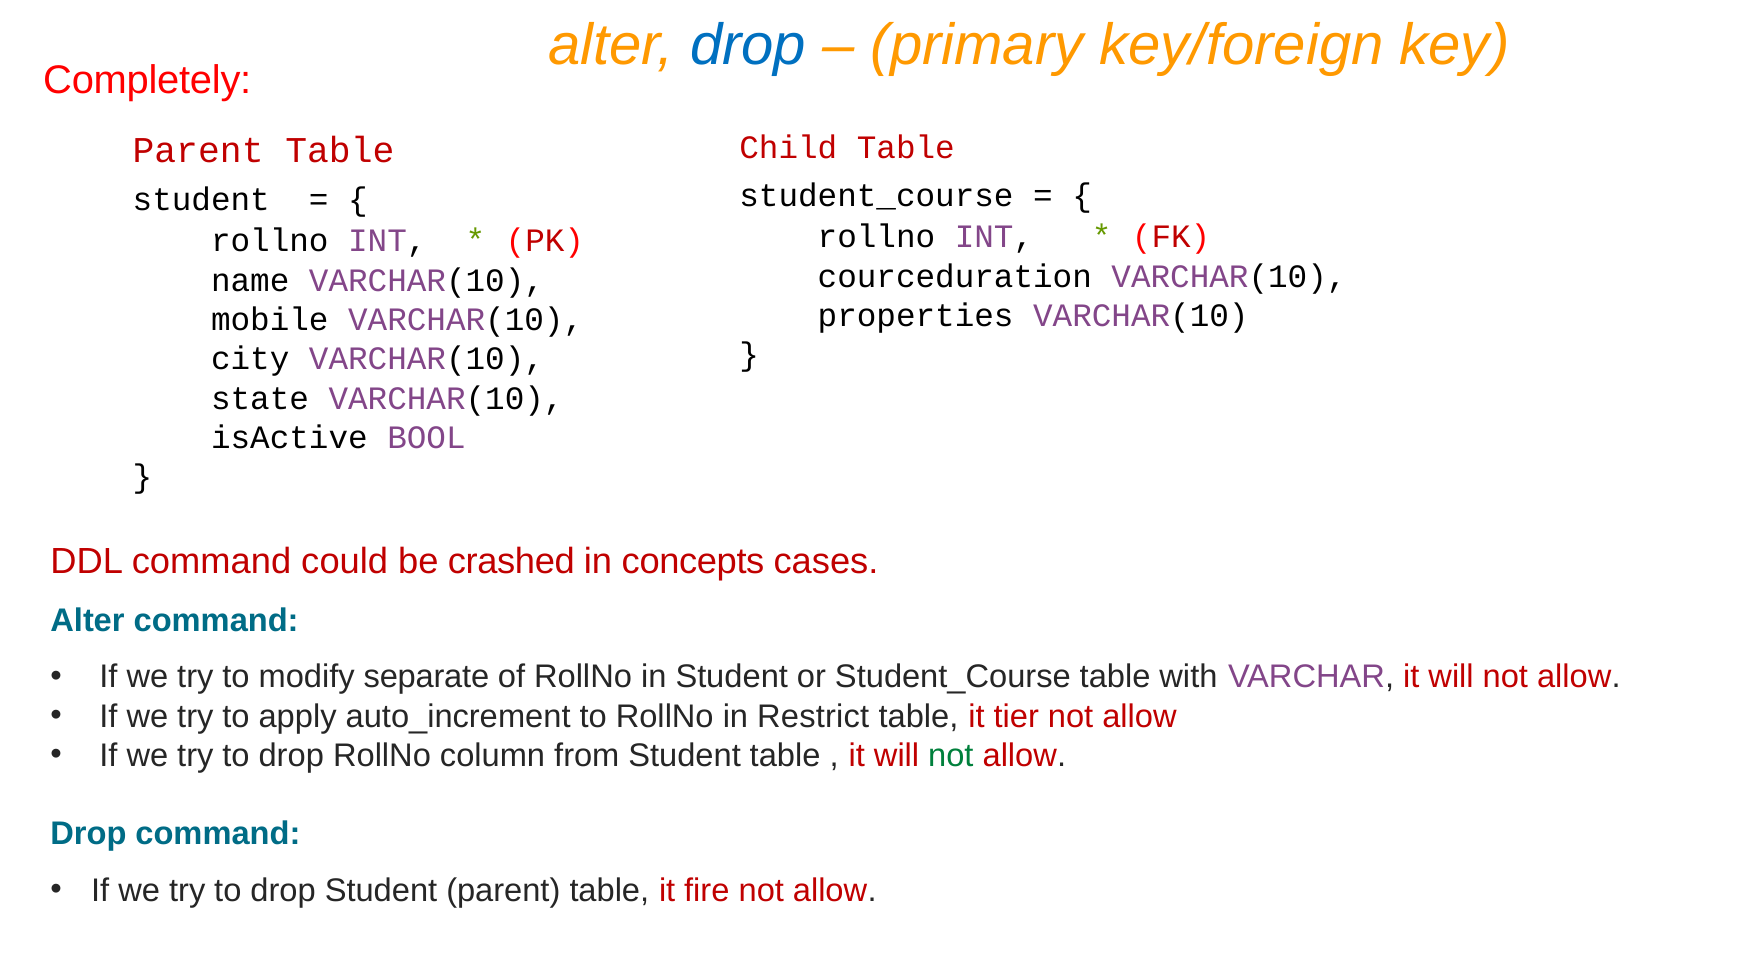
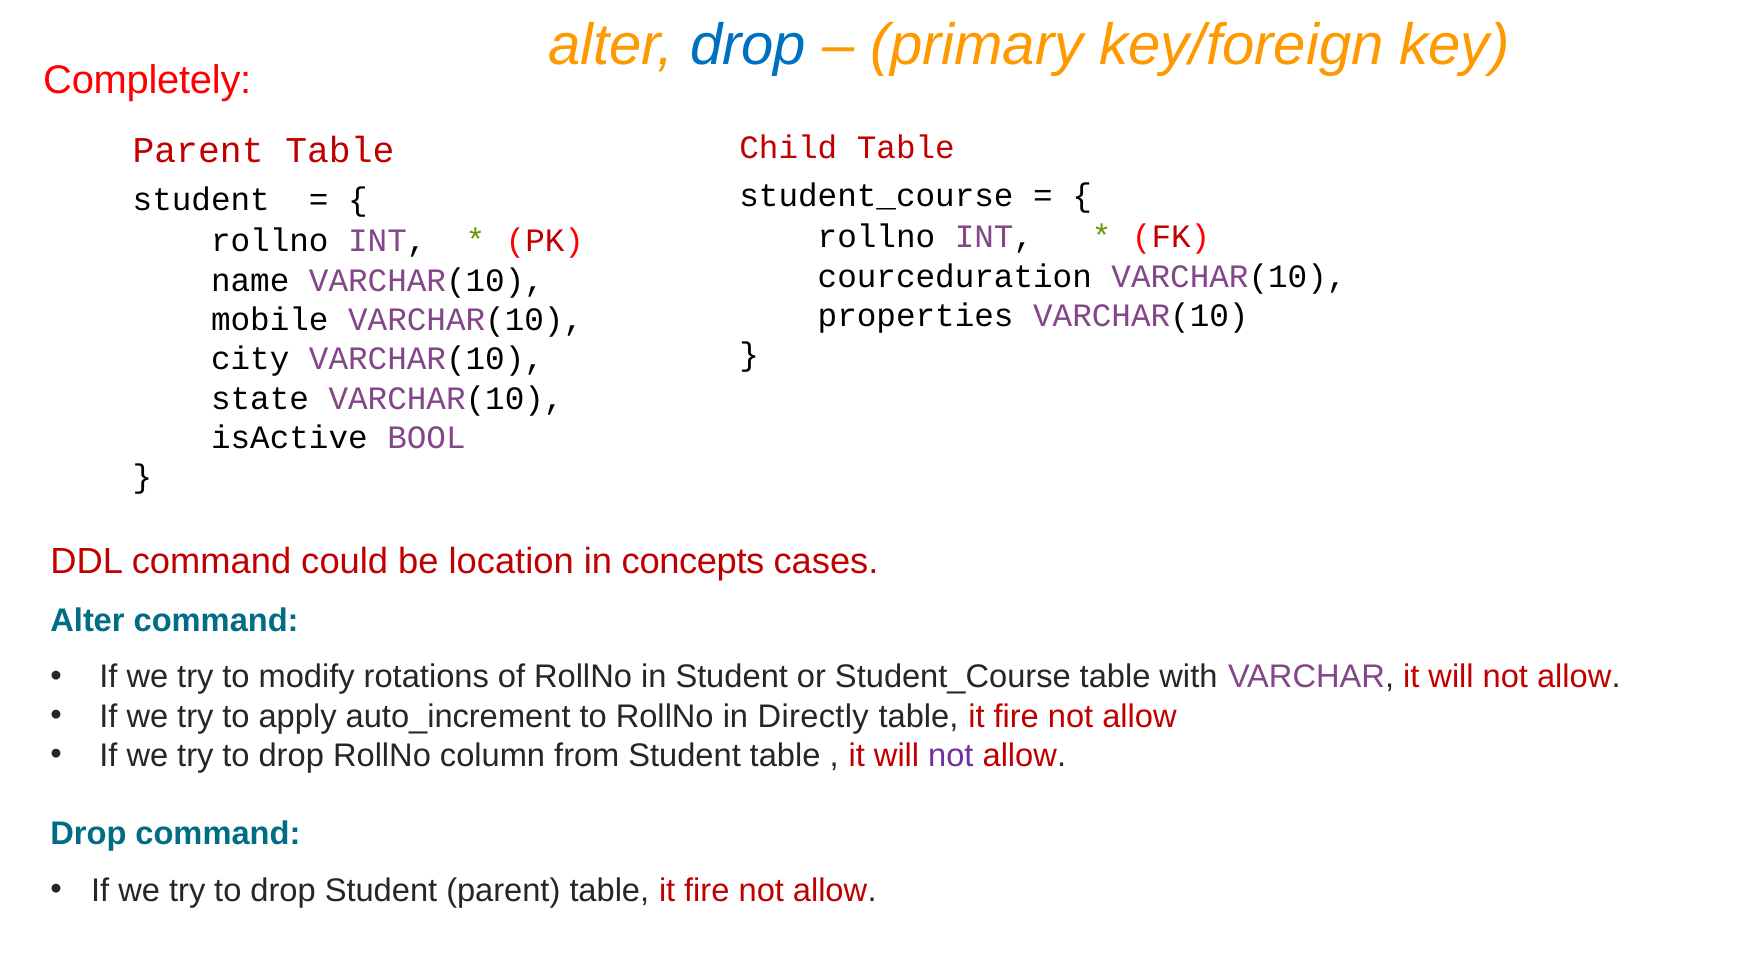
crashed: crashed -> location (511, 562)
separate: separate -> rotations (426, 677)
Restrict: Restrict -> Directly (813, 716)
tier: tier -> fire (1016, 716)
not colour: green -> purple (951, 755)
